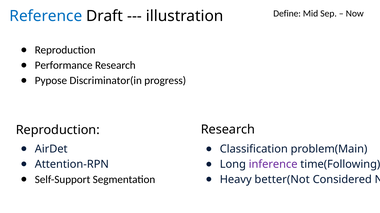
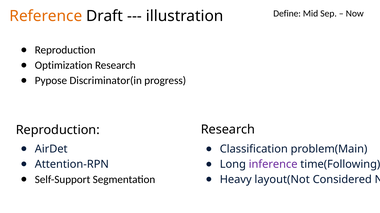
Reference colour: blue -> orange (46, 16)
Performance: Performance -> Optimization (64, 66)
better(Not: better(Not -> layout(Not (282, 180)
